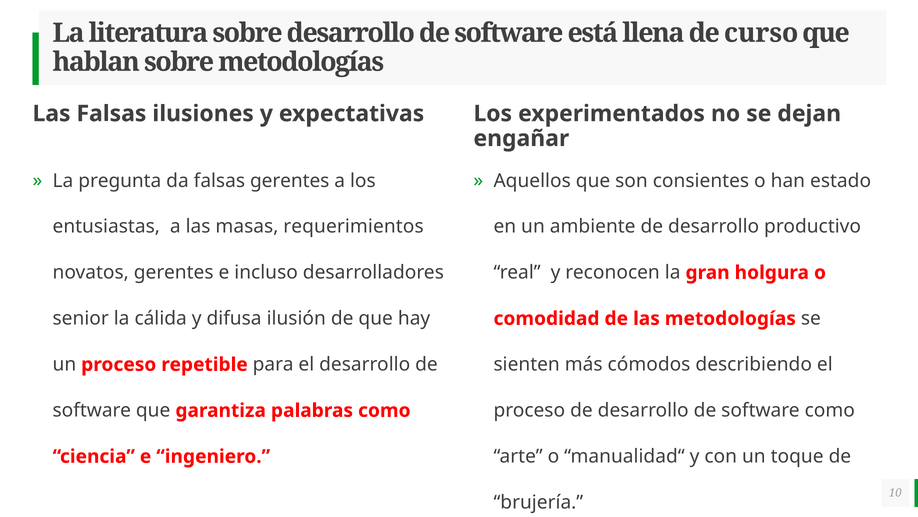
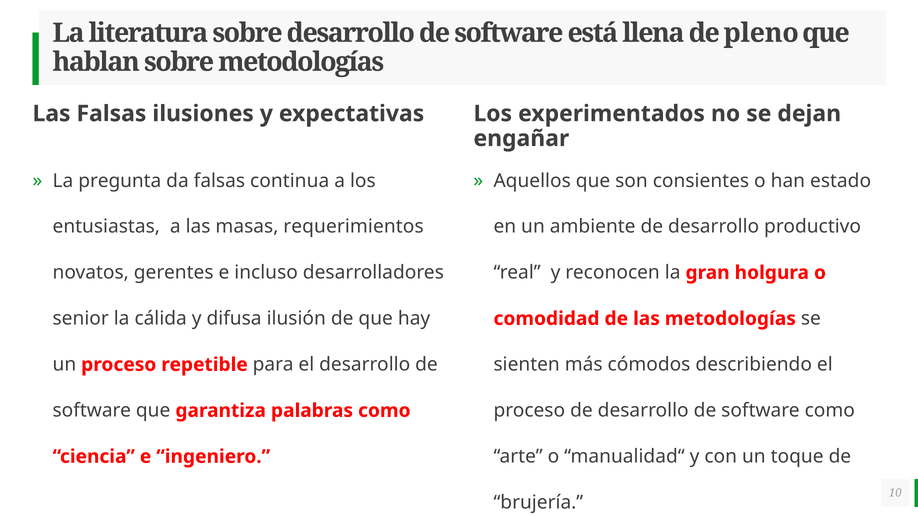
curso: curso -> pleno (761, 33)
falsas gerentes: gerentes -> continua (290, 180)
